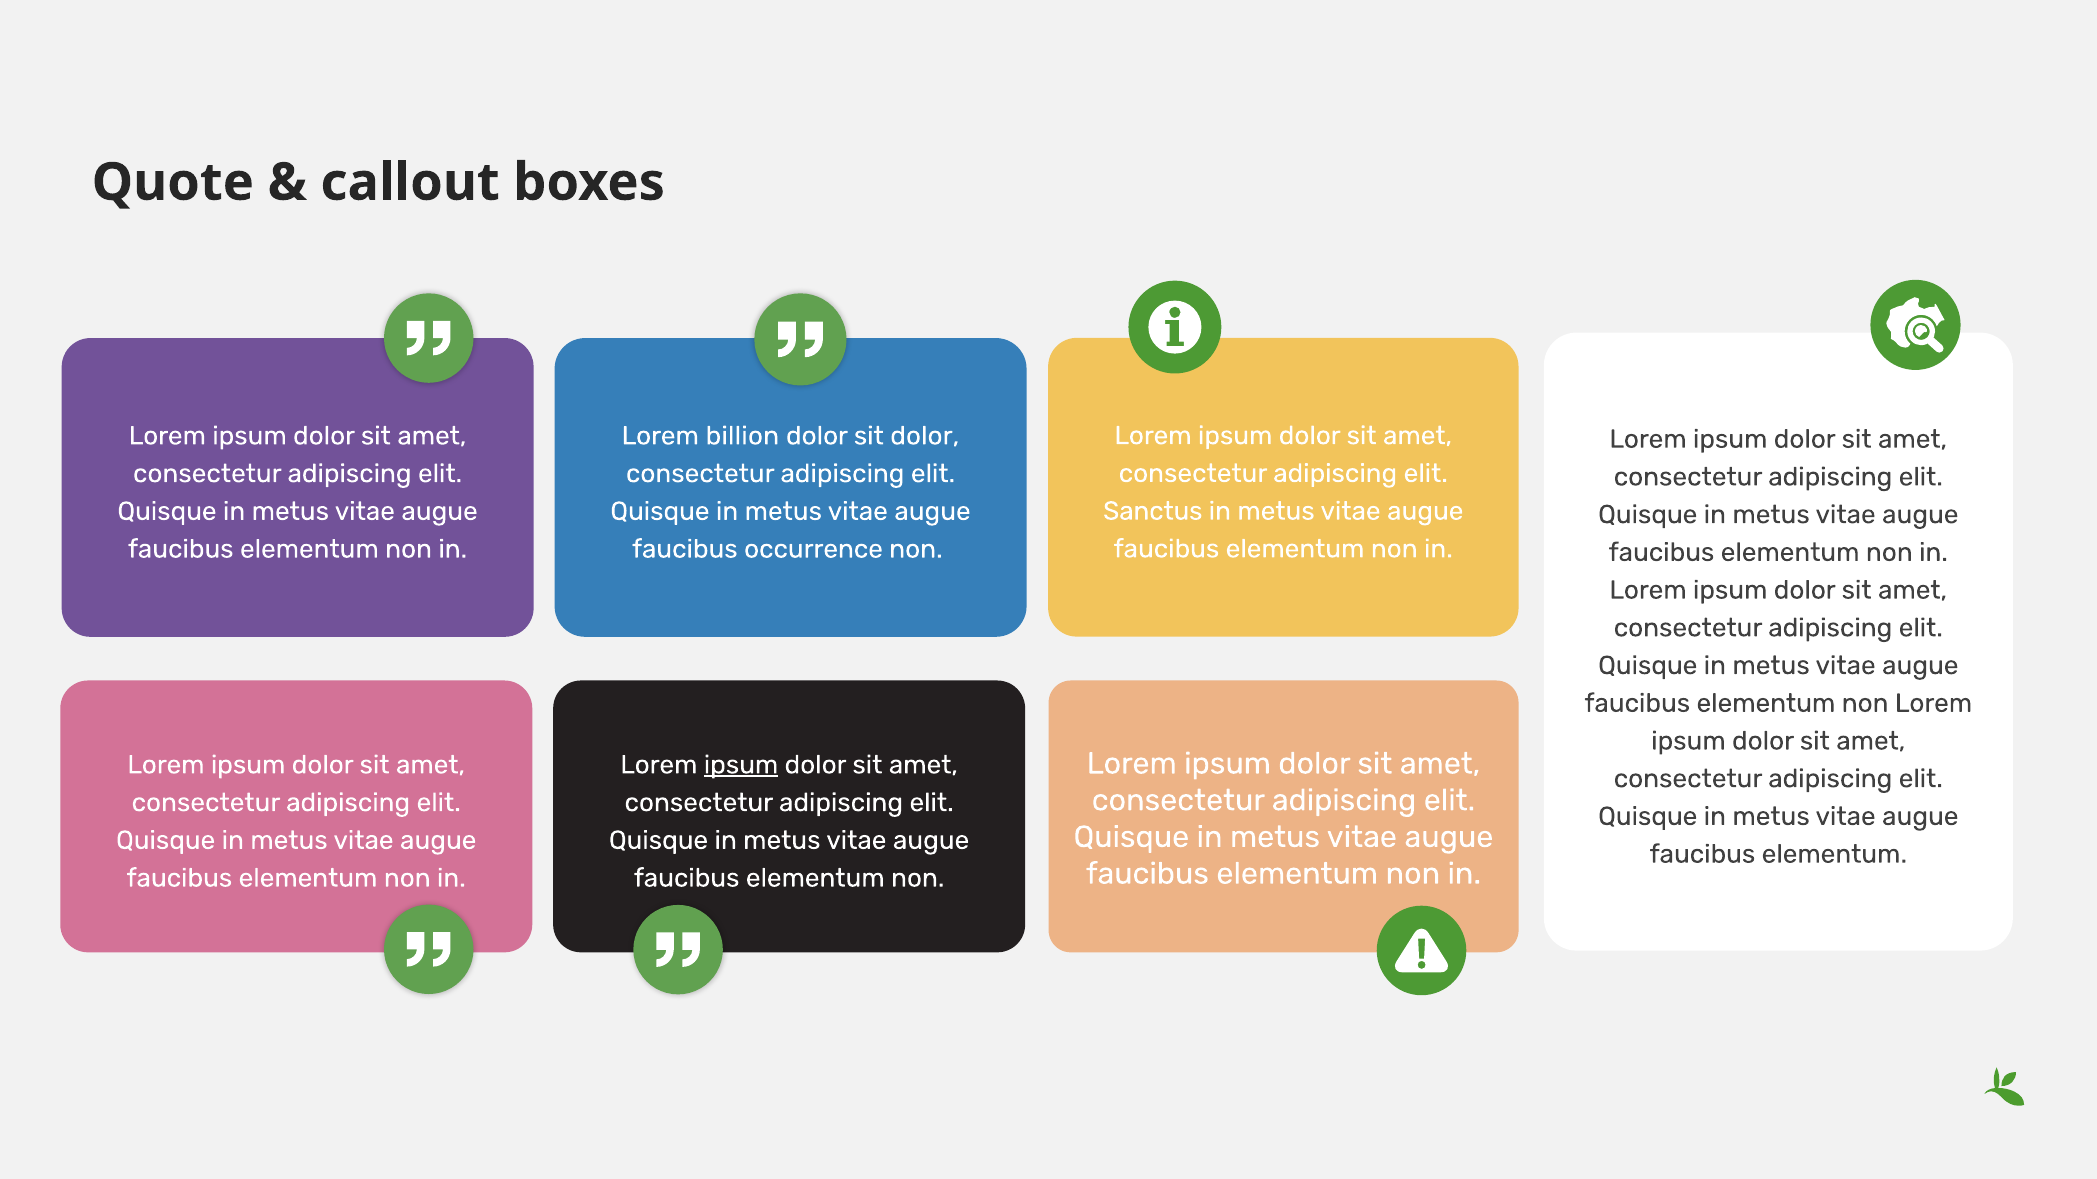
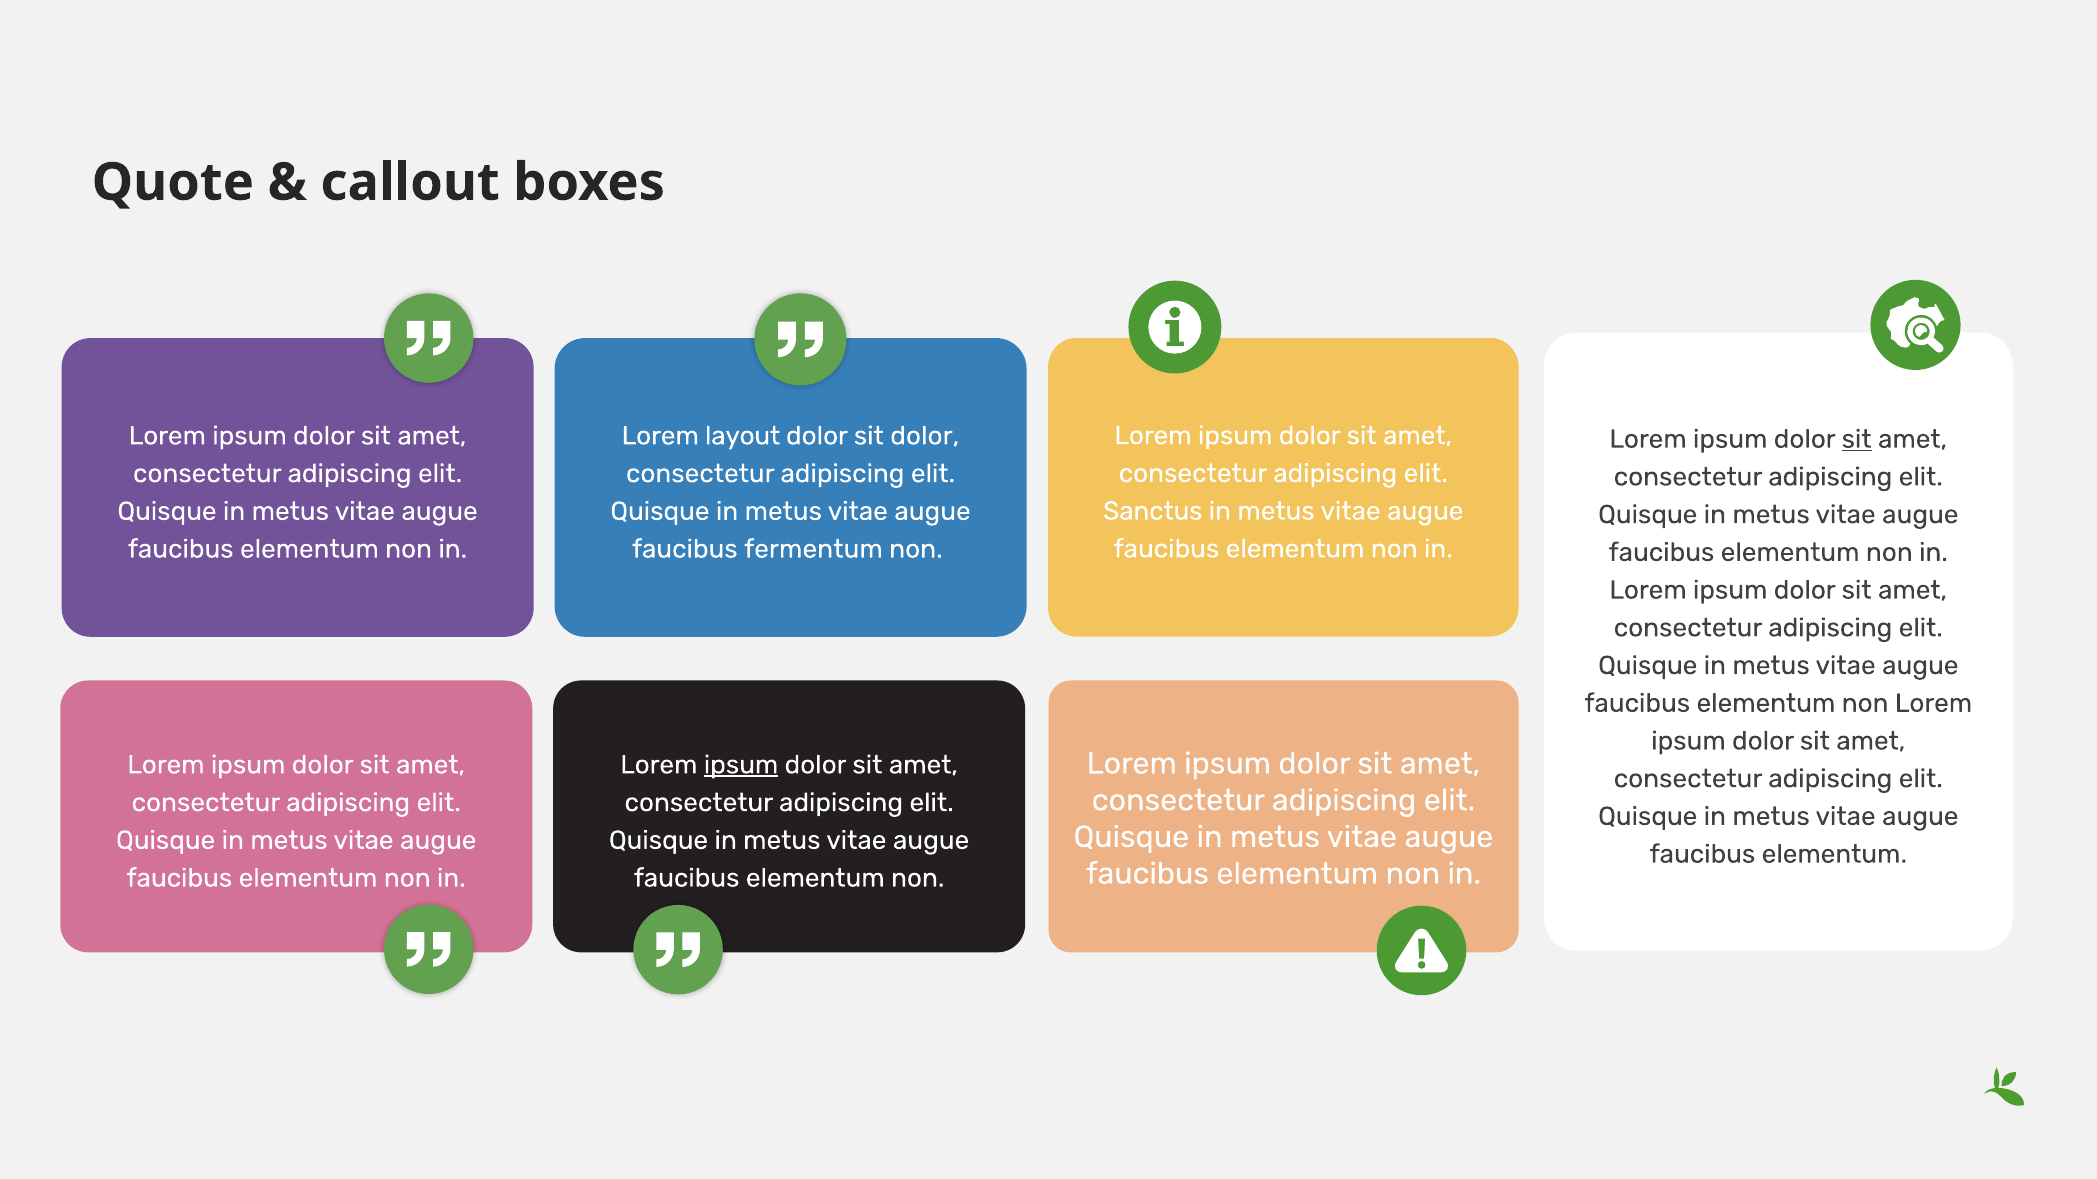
billion: billion -> layout (743, 436)
sit underline: none -> present (1857, 439)
occurrence: occurrence -> fermentum (813, 549)
